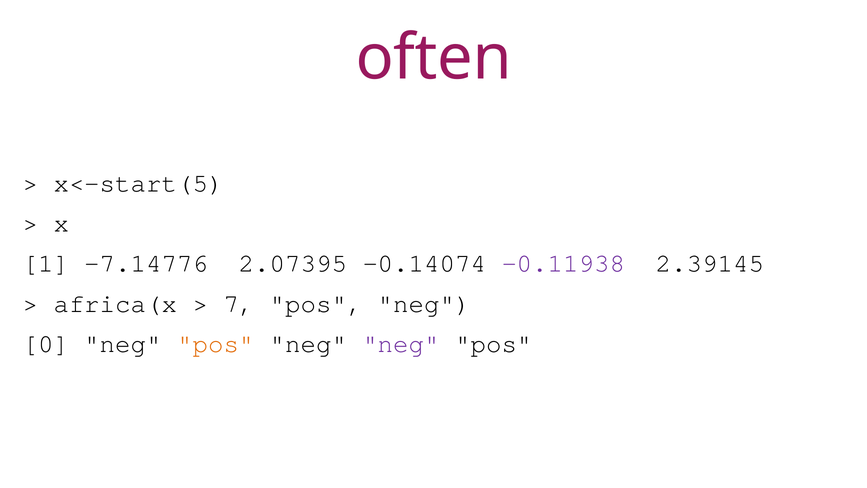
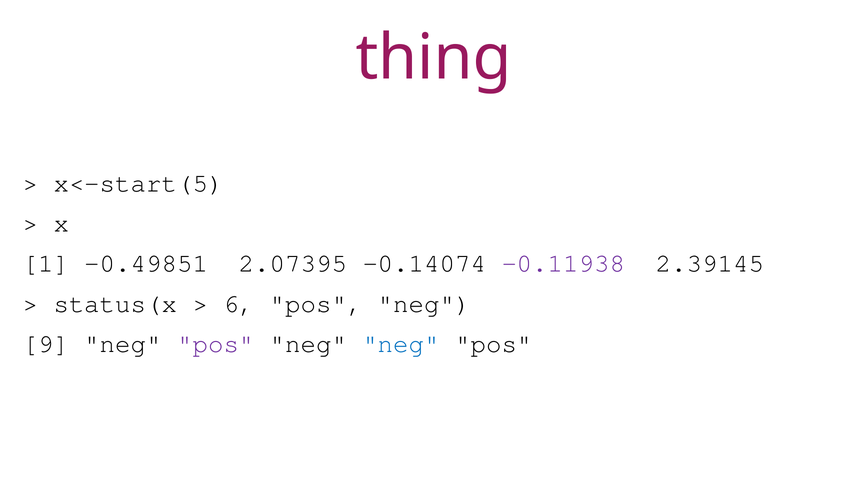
often: often -> thing (434, 58)
-7.14776: -7.14776 -> -0.49851 (146, 263)
africa(x: africa(x -> status(x (115, 303)
7: 7 -> 6 (239, 303)
0: 0 -> 9 (46, 344)
pos colour: orange -> purple (216, 344)
neg colour: purple -> blue (401, 344)
